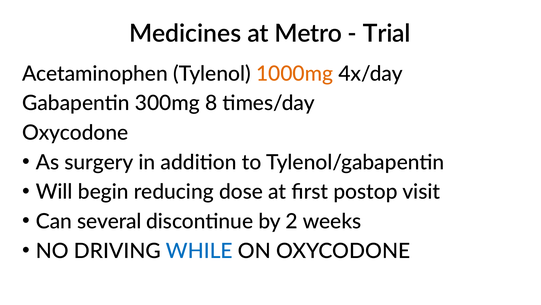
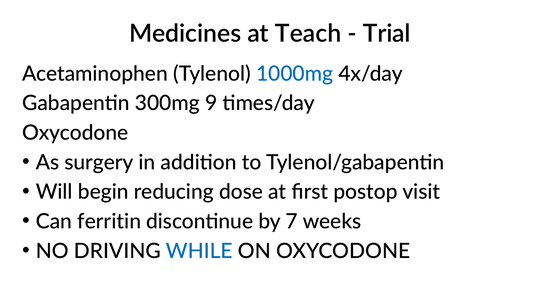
Metro: Metro -> Teach (308, 34)
1000mg colour: orange -> blue (295, 74)
8: 8 -> 9 (211, 103)
several: several -> ferritin (109, 221)
2: 2 -> 7 (292, 221)
